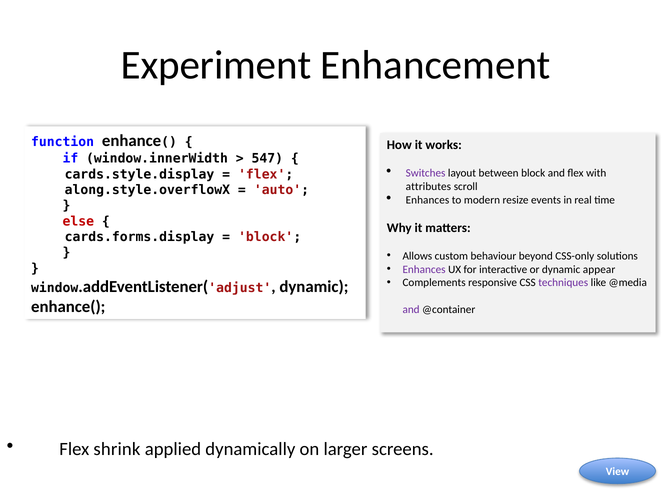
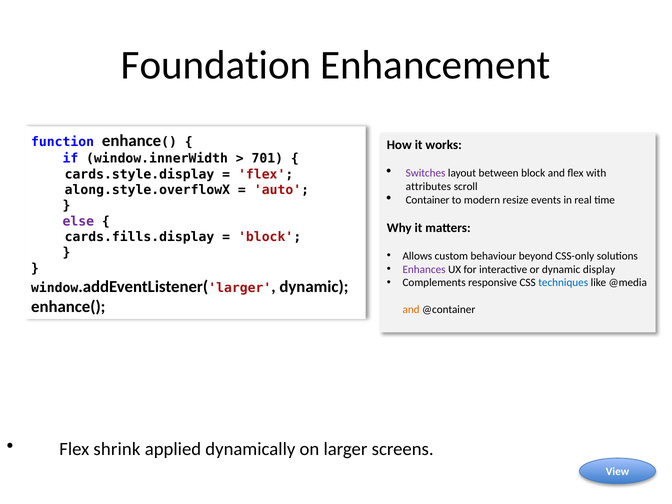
Experiment: Experiment -> Foundation (216, 65)
547: 547 -> 701 (267, 159)
Enhances: Enhances -> Container (428, 200)
else colour: red -> purple (78, 221)
cards.forms.display: cards.forms.display -> cards.fills.display (139, 237)
appear: appear -> display (599, 269)
techniques colour: purple -> blue (563, 283)
adjust: adjust -> larger (240, 288)
and colour: purple -> orange (411, 310)
